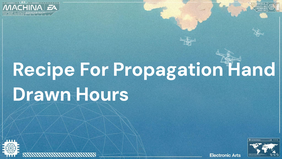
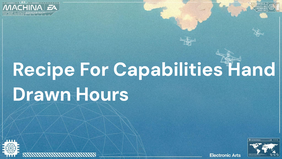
Propagation: Propagation -> Capabilities (168, 69)
